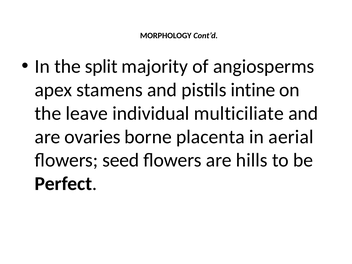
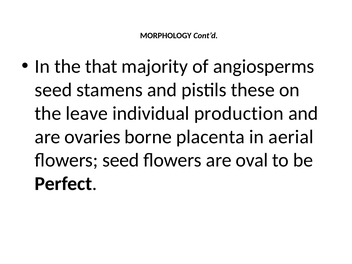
split: split -> that (101, 66)
apex: apex -> seed (53, 90)
intine: intine -> these (253, 90)
multiciliate: multiciliate -> production (239, 113)
hills: hills -> oval (252, 160)
